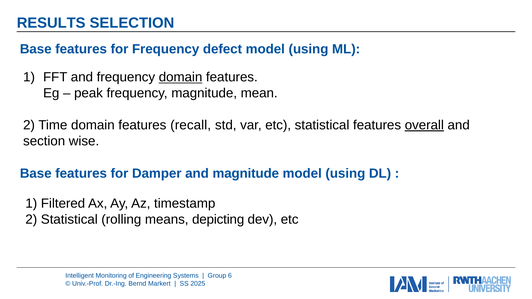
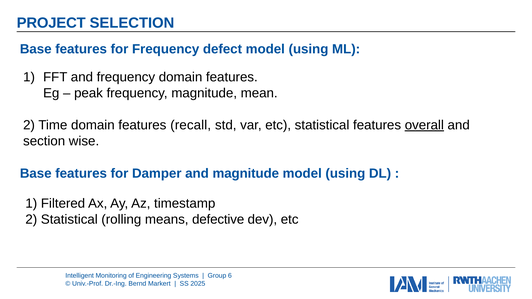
RESULTS: RESULTS -> PROJECT (51, 23)
domain underline: present -> none (181, 77)
depicting: depicting -> defective (218, 220)
